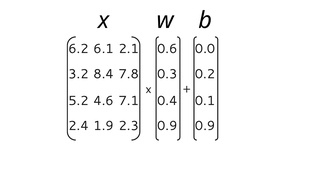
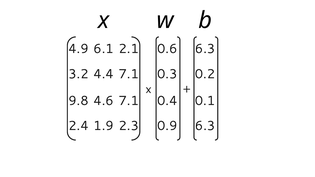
6.2: 6.2 -> 4.9 (78, 49)
0.0: 0.0 -> 6.3 (205, 49)
8.4: 8.4 -> 4.4 (104, 74)
7.8: 7.8 -> 7.1 (129, 74)
5.2: 5.2 -> 9.8 (78, 101)
0.9: 0.9 -> 6.3 (205, 126)
